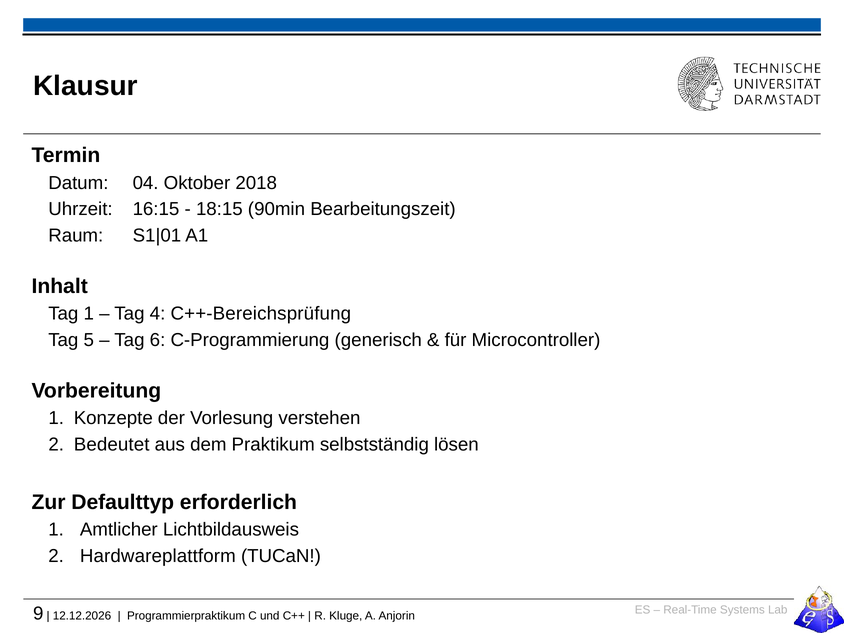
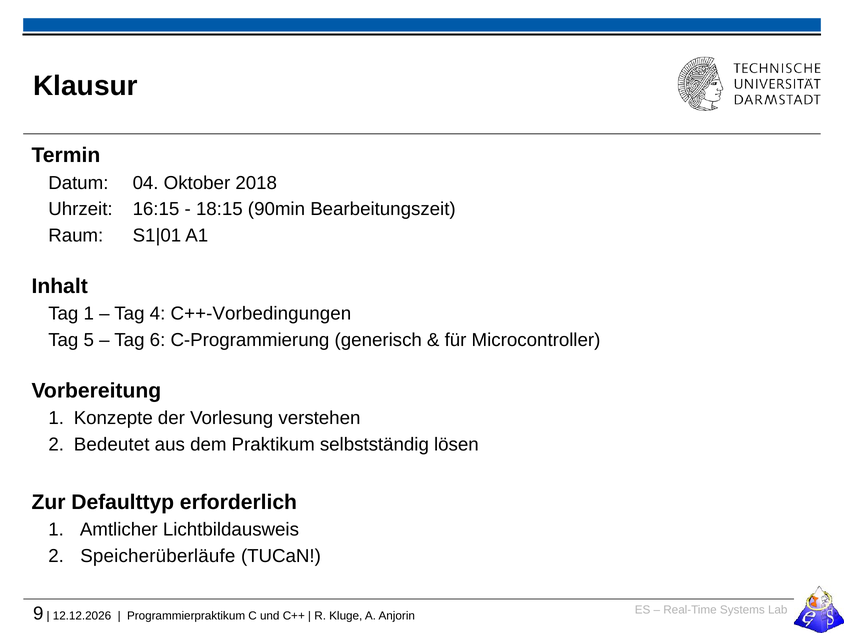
C++-Bereichsprüfung: C++-Bereichsprüfung -> C++-Vorbedingungen (261, 314)
Hardwareplattform: Hardwareplattform -> Speicherüberläufe (158, 556)
